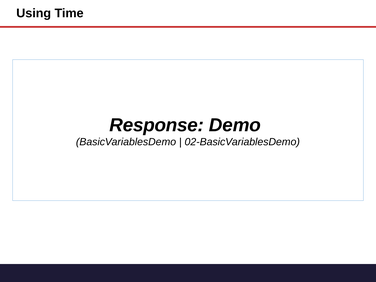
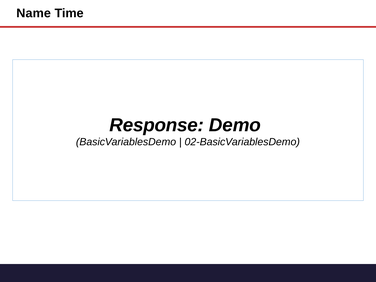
Using: Using -> Name (34, 13)
